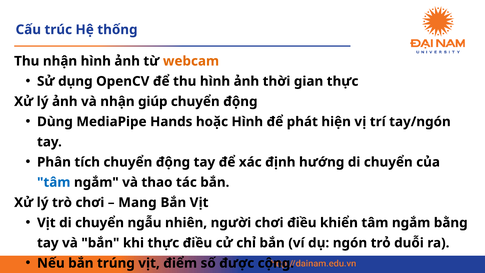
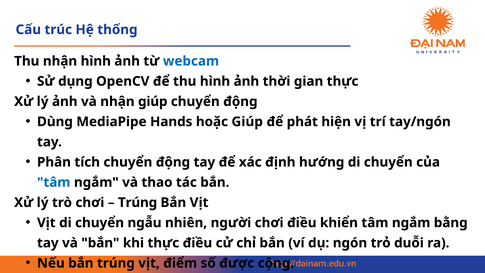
webcam colour: orange -> blue (191, 61)
hoặc Hình: Hình -> Giúp (247, 122)
Mang: Mang -> Trúng (138, 202)
